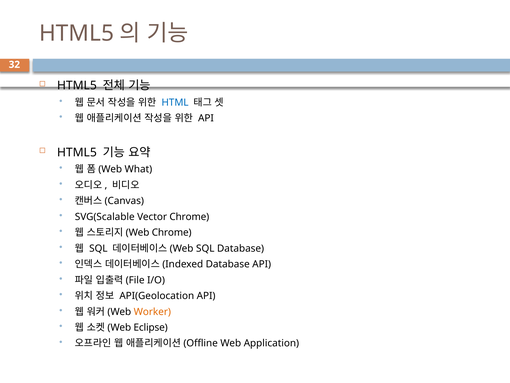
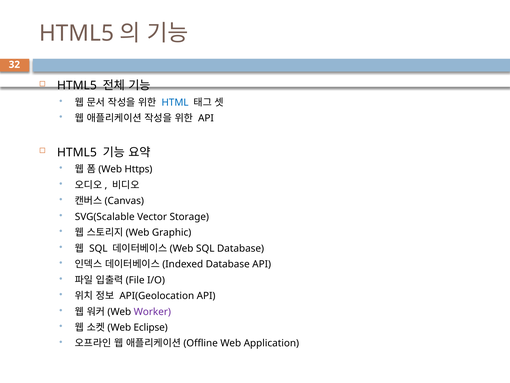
What: What -> Https (138, 169)
Vector Chrome: Chrome -> Storage (189, 217)
Chrome: Chrome -> Graphic (172, 232)
Worker colour: orange -> purple (152, 311)
